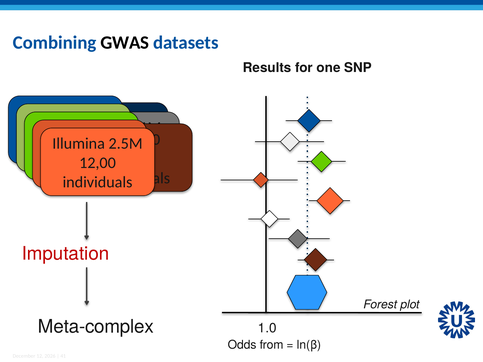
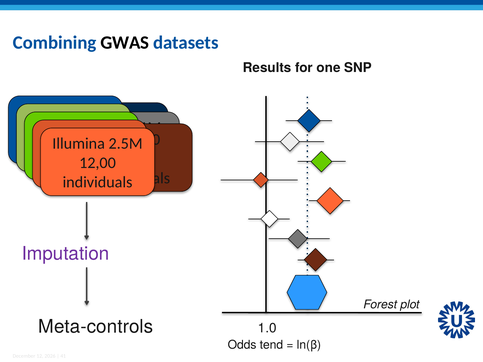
Imputation colour: red -> purple (65, 254)
Meta-complex: Meta-complex -> Meta-controls (96, 327)
from: from -> tend (272, 345)
